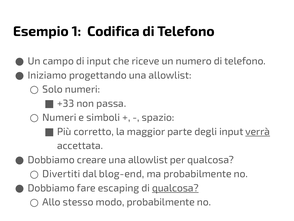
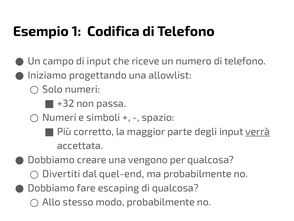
+33: +33 -> +32 (66, 103)
creare una allowlist: allowlist -> vengono (148, 160)
blog-end: blog-end -> quel-end (122, 174)
qualcosa underline: present -> none (175, 188)
